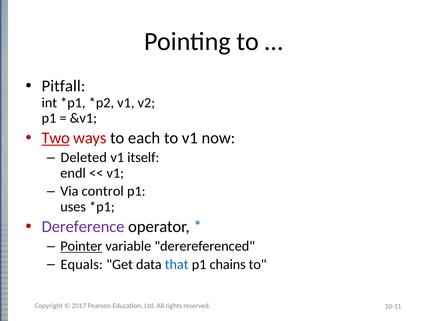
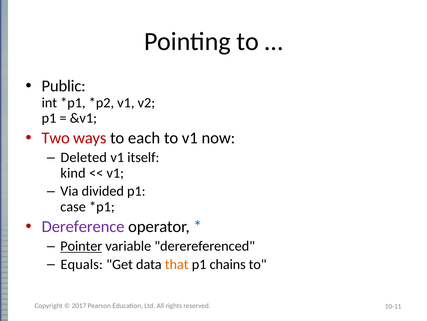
Pitfall: Pitfall -> Public (64, 86)
Two underline: present -> none (56, 138)
endl: endl -> kind (73, 173)
control: control -> divided (103, 191)
uses: uses -> case (73, 206)
that colour: blue -> orange (177, 264)
